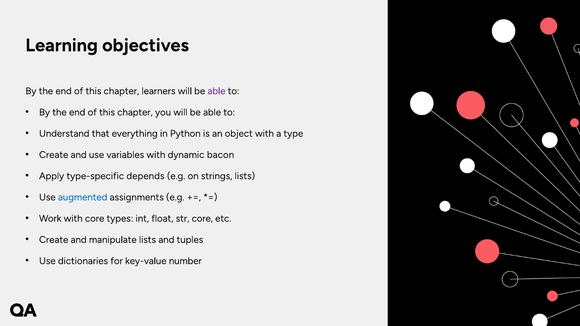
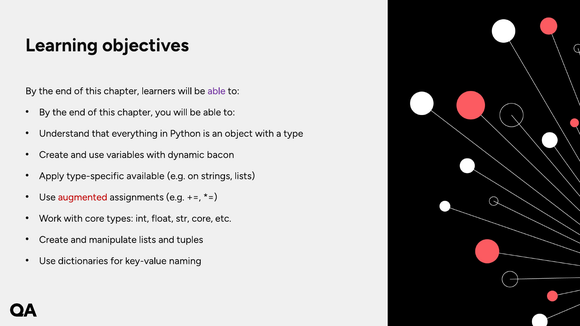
depends: depends -> available (145, 176)
augmented colour: blue -> red (83, 197)
number: number -> naming (185, 261)
